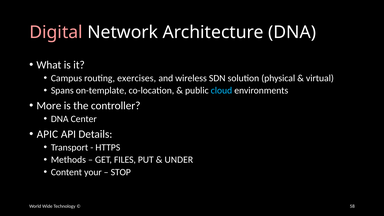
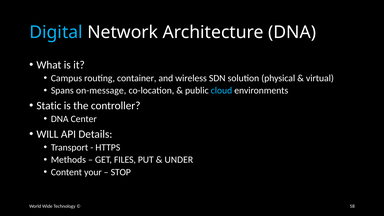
Digital colour: pink -> light blue (56, 32)
exercises: exercises -> container (137, 78)
on-template: on-template -> on-message (101, 90)
More: More -> Static (49, 106)
APIC: APIC -> WILL (47, 134)
